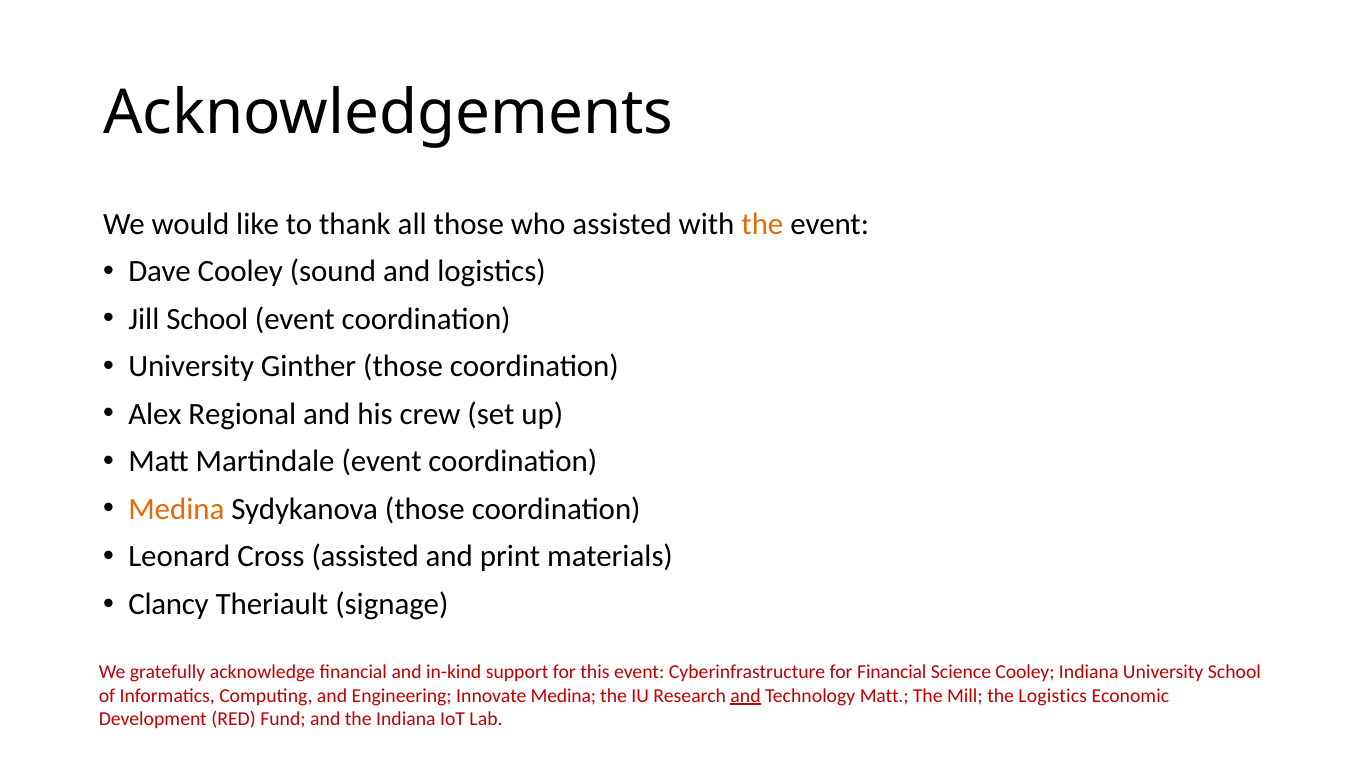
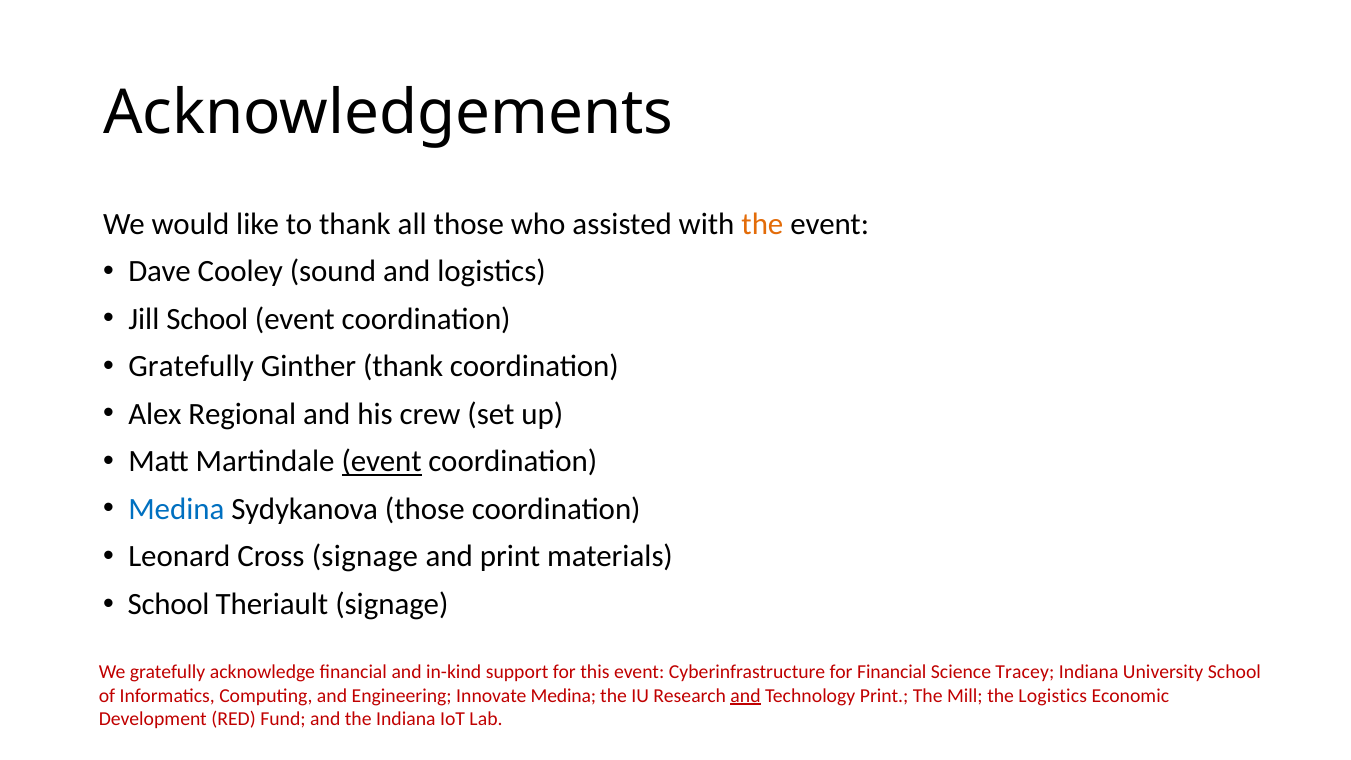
University: University -> Gratefully (191, 366)
Ginther those: those -> thank (403, 366)
event underline: none -> present (382, 461)
Medina colour: orange -> blue (176, 509)
Cross assisted: assisted -> signage (365, 556)
Clancy: Clancy -> School (169, 604)
Science Cooley: Cooley -> Tracey (1025, 672)
Technology Matt: Matt -> Print (884, 695)
